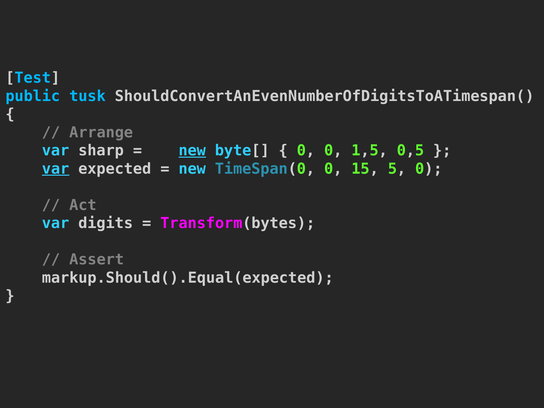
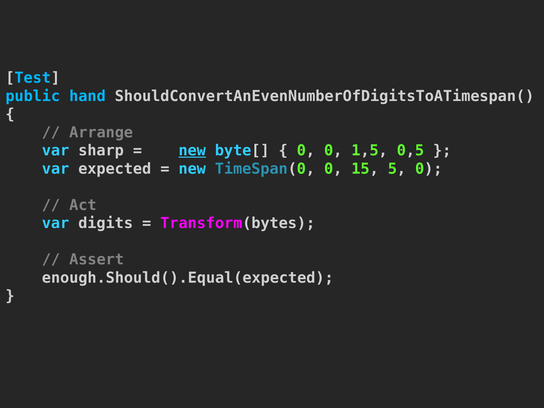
tusk: tusk -> hand (87, 96)
var underline: present -> none (56, 169)
markup.Should().Equal(expected: markup.Should().Equal(expected -> enough.Should().Equal(expected (188, 278)
